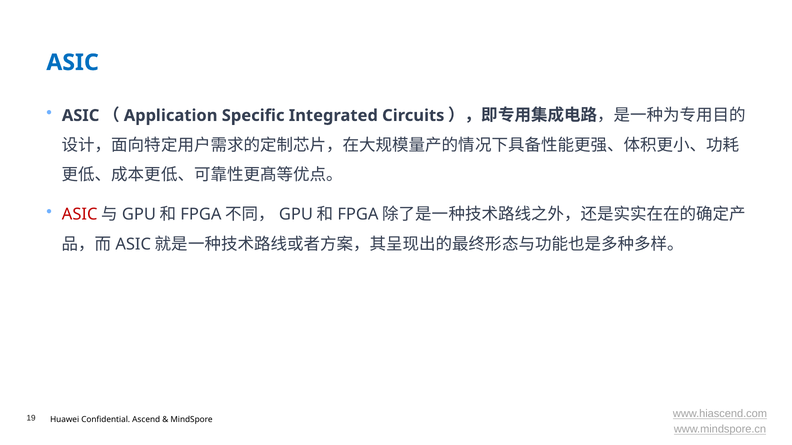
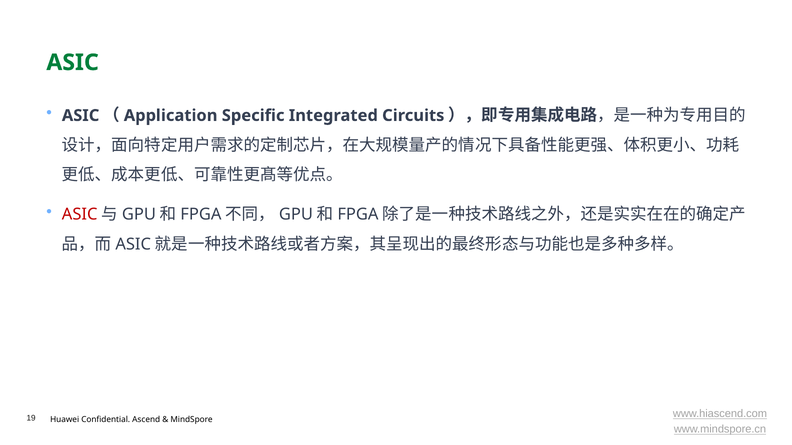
ASIC colour: blue -> green (73, 63)
